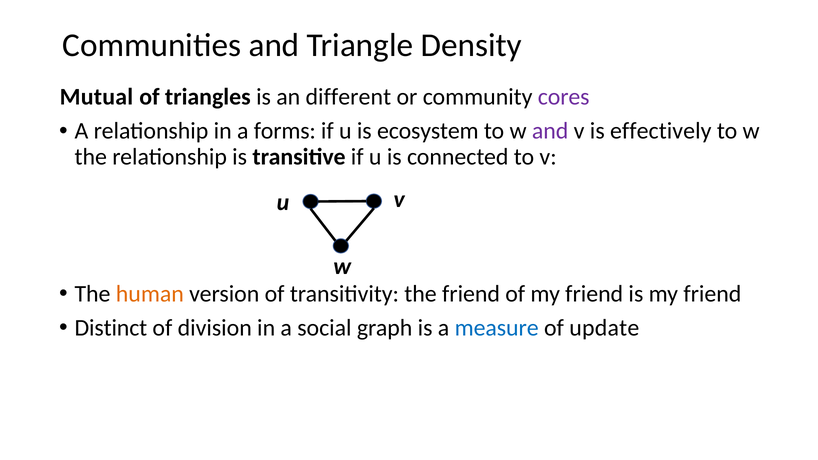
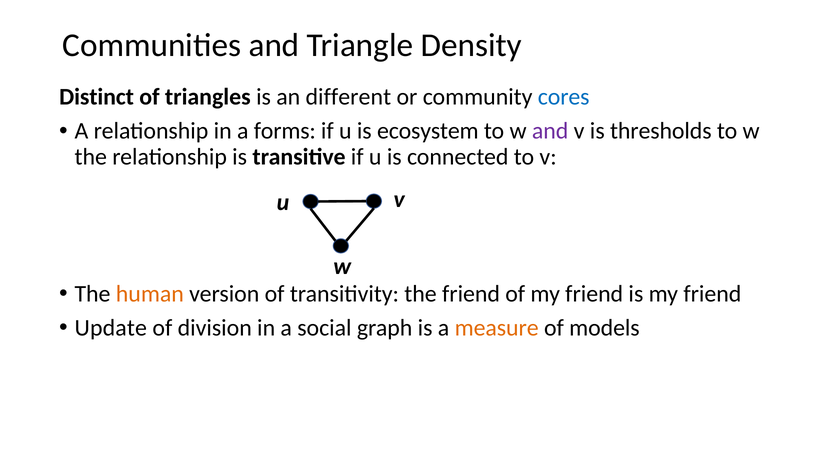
Mutual: Mutual -> Distinct (97, 97)
cores colour: purple -> blue (564, 97)
effectively: effectively -> thresholds (661, 131)
Distinct: Distinct -> Update (111, 328)
measure colour: blue -> orange (497, 328)
update: update -> models (604, 328)
